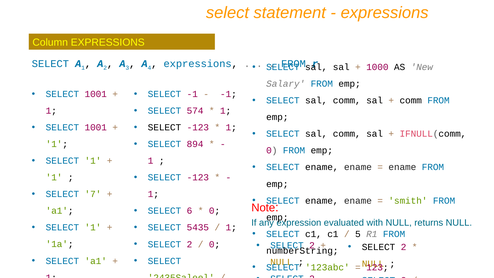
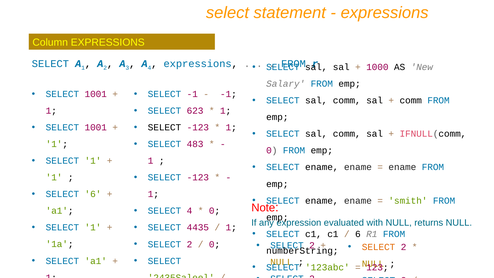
574: 574 -> 623 (195, 111)
894: 894 -> 483 (195, 144)
SELECT 7: 7 -> 6 (93, 194)
SELECT 6: 6 -> 4 (190, 211)
5435: 5435 -> 4435 (198, 227)
5: 5 -> 6 (358, 234)
SELECT colour: black -> orange (379, 247)
